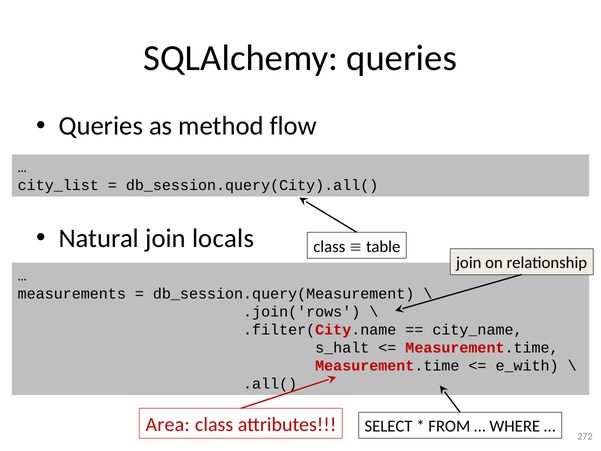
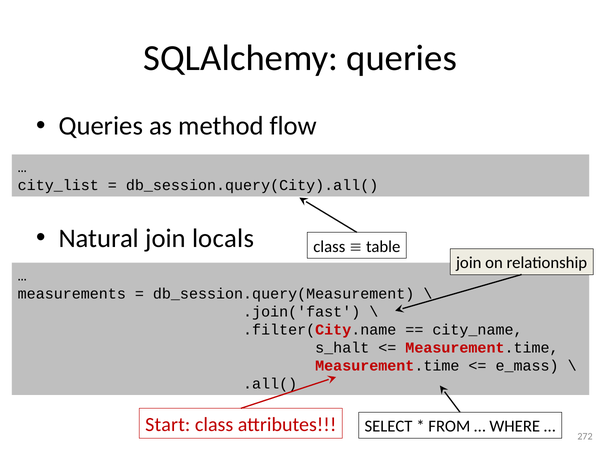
.join('rows: .join('rows -> .join('fast (302, 312)
e_with: e_with -> e_mass (527, 366)
Area: Area -> Start (168, 424)
